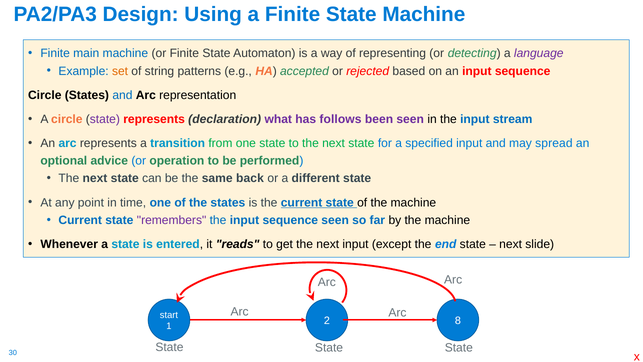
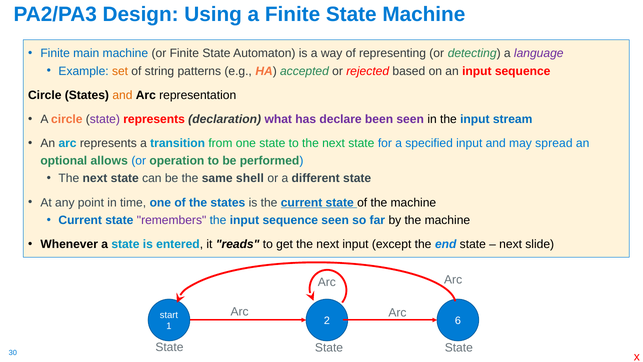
and colour: blue -> orange (122, 95)
follows: follows -> declare (341, 119)
advice: advice -> allows (109, 161)
back: back -> shell (250, 178)
8: 8 -> 6 (458, 320)
